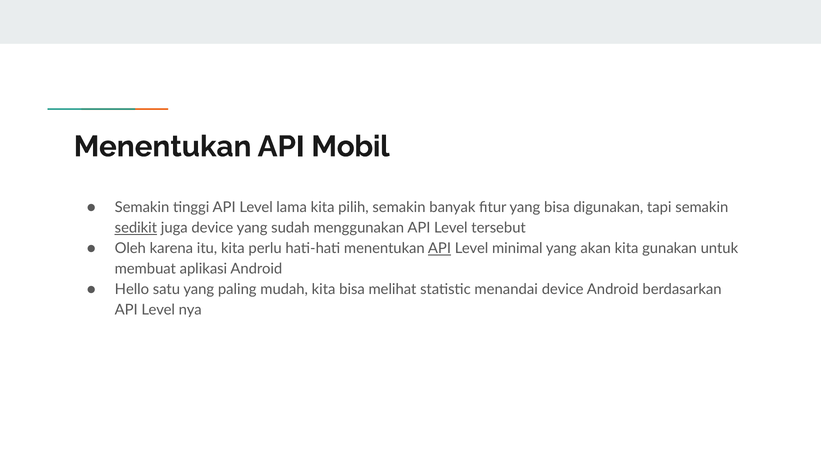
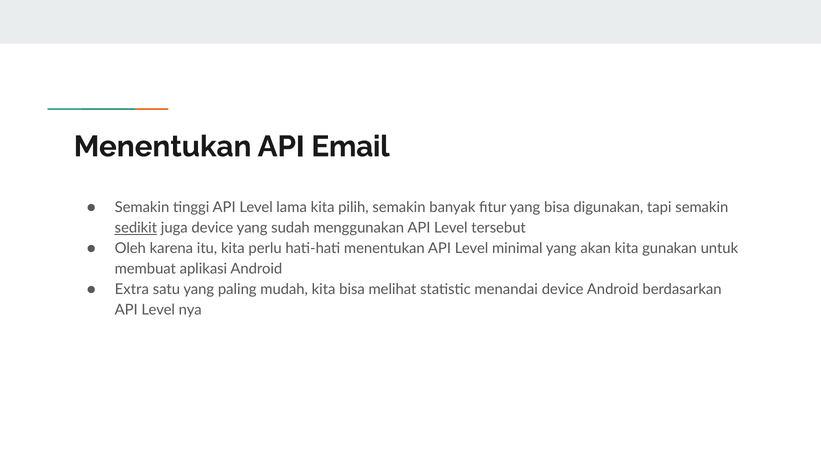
Mobil: Mobil -> Email (350, 146)
API underline: present -> none (440, 248)
Hello: Hello -> Extra (132, 289)
